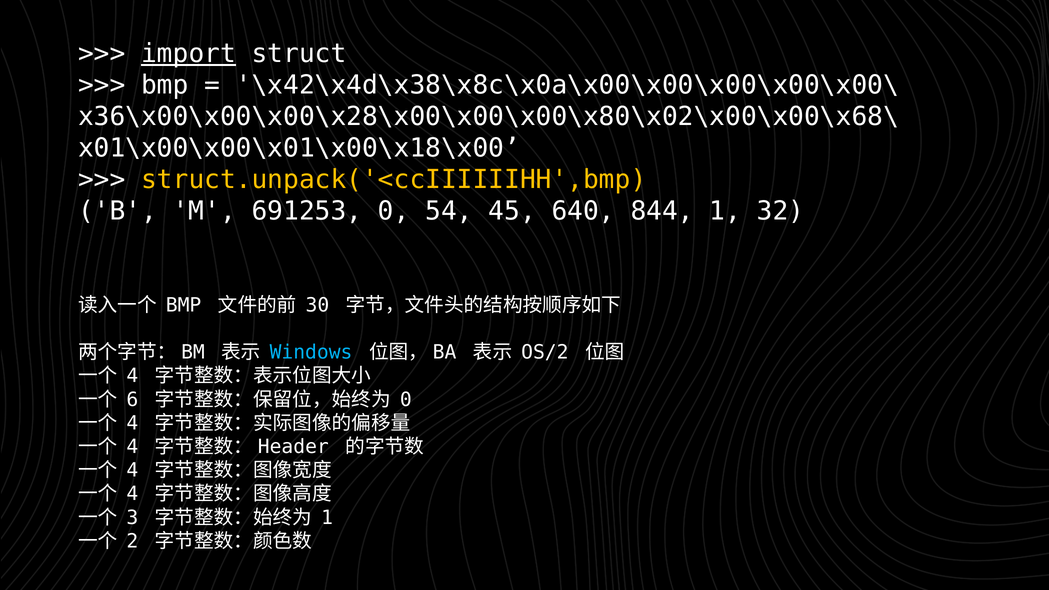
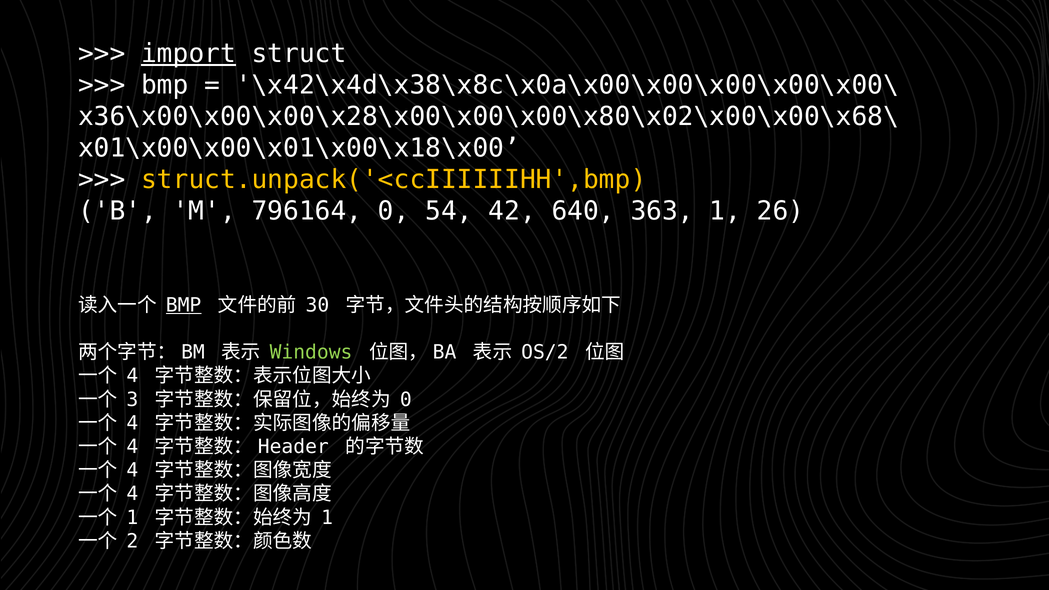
691253: 691253 -> 796164 (307, 211)
45: 45 -> 42 (512, 211)
844: 844 -> 363 (662, 211)
32: 32 -> 26 (781, 211)
BMP underline: none -> present (184, 305)
Windows colour: light blue -> light green (311, 352)
6: 6 -> 3 (132, 400)
3: 3 -> 1 (132, 518)
